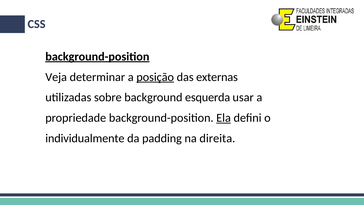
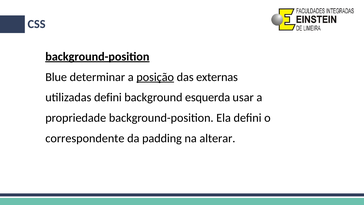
Veja: Veja -> Blue (56, 77)
utilizadas sobre: sobre -> defini (108, 97)
Ela underline: present -> none (224, 118)
individualmente: individualmente -> correspondente (85, 138)
direita: direita -> alterar (217, 138)
